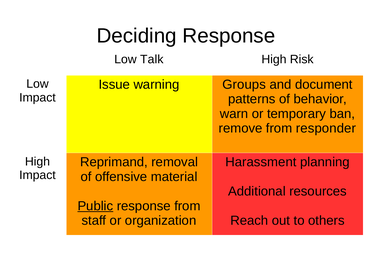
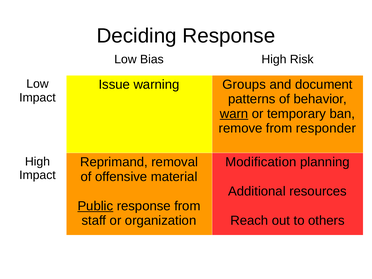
Talk: Talk -> Bias (152, 59)
warn underline: none -> present (234, 114)
Harassment: Harassment -> Modification (261, 162)
